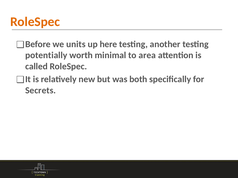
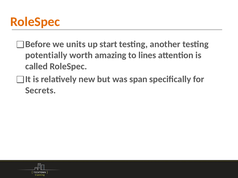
here: here -> start (108, 44)
minimal: minimal -> amazing (111, 55)
area: area -> lines (147, 55)
both: both -> span (138, 79)
